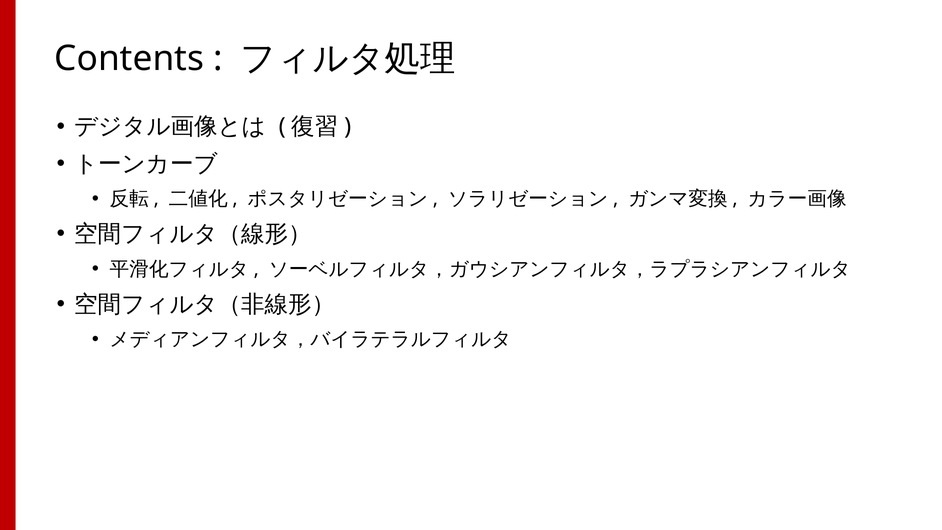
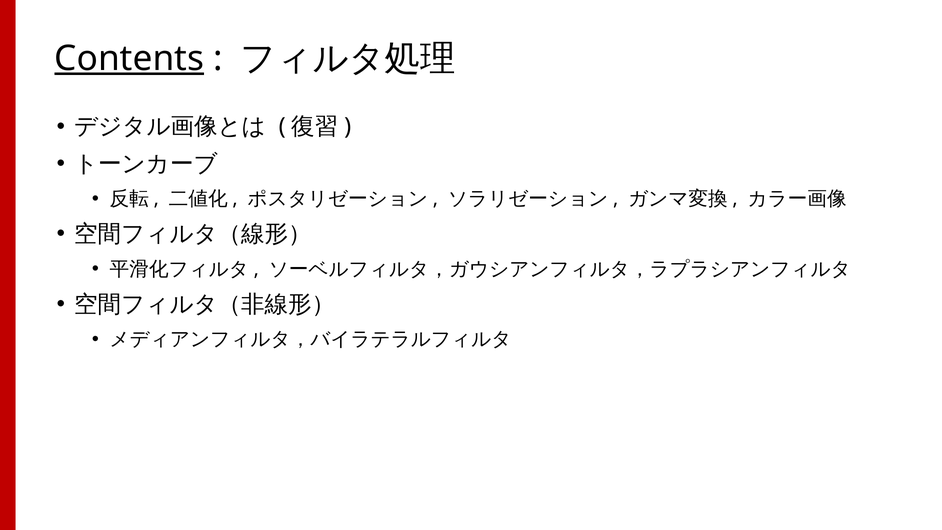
Contents underline: none -> present (129, 59)
